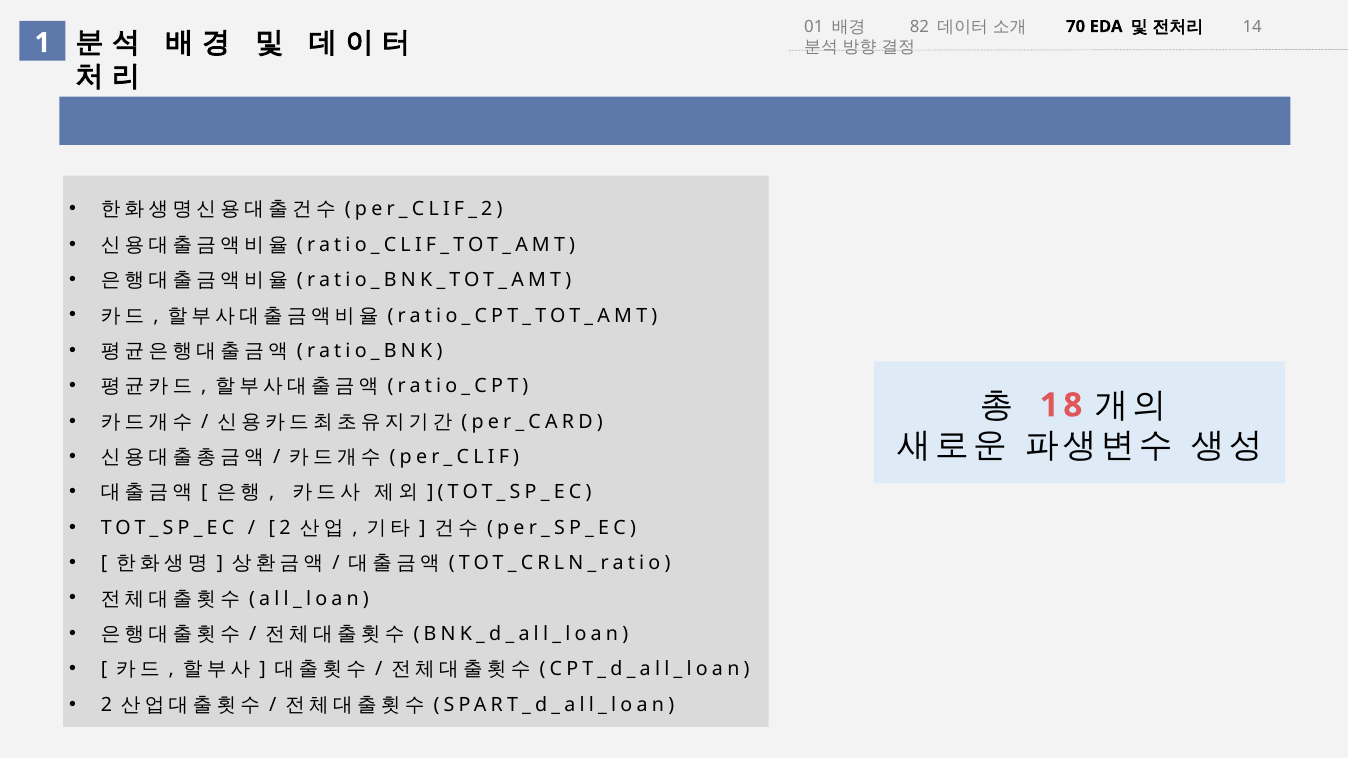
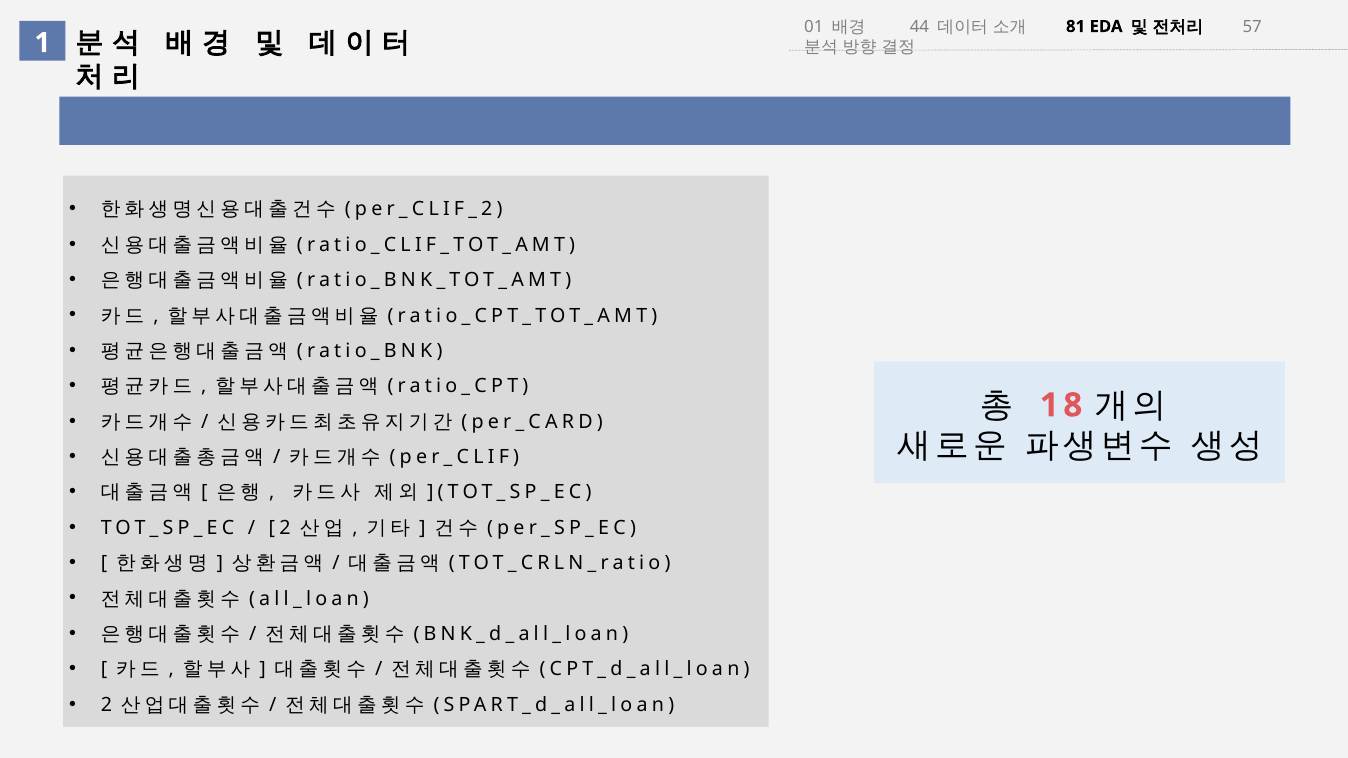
82: 82 -> 44 (919, 26)
70: 70 -> 81 (1076, 26)
14: 14 -> 57 (1252, 26)
